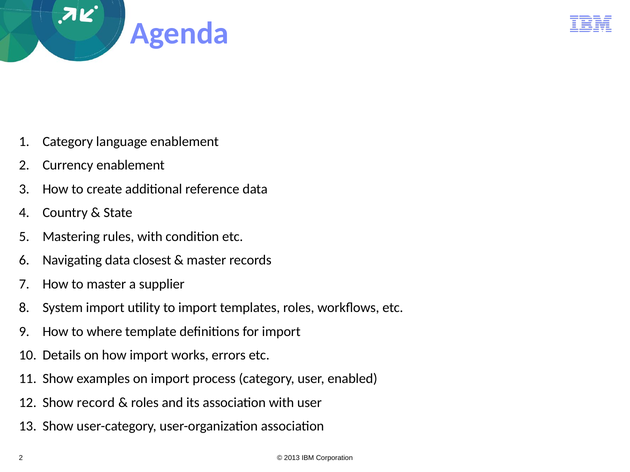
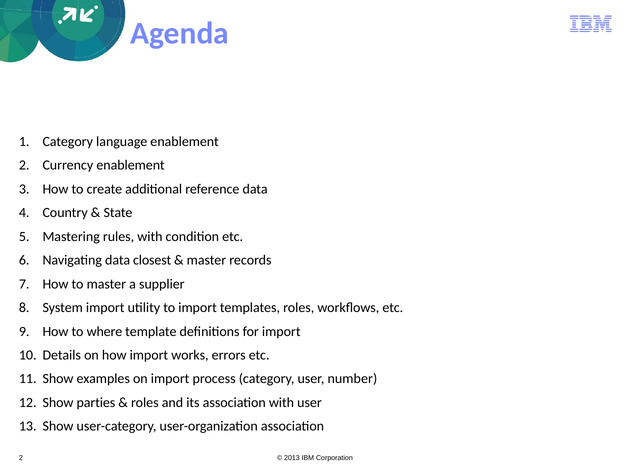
enabled: enabled -> number (352, 379)
record: record -> parties (96, 403)
